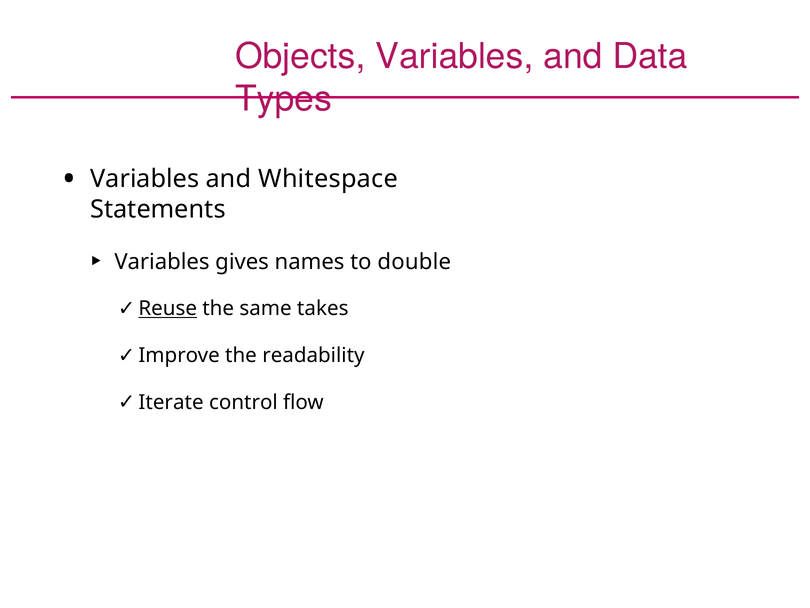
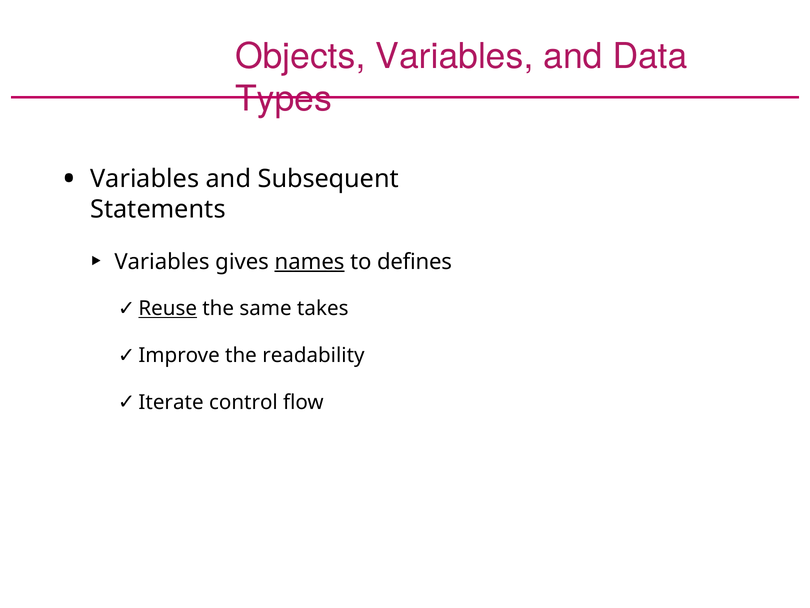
Whitespace: Whitespace -> Subsequent (328, 179)
names underline: none -> present (310, 262)
double: double -> defines (414, 262)
